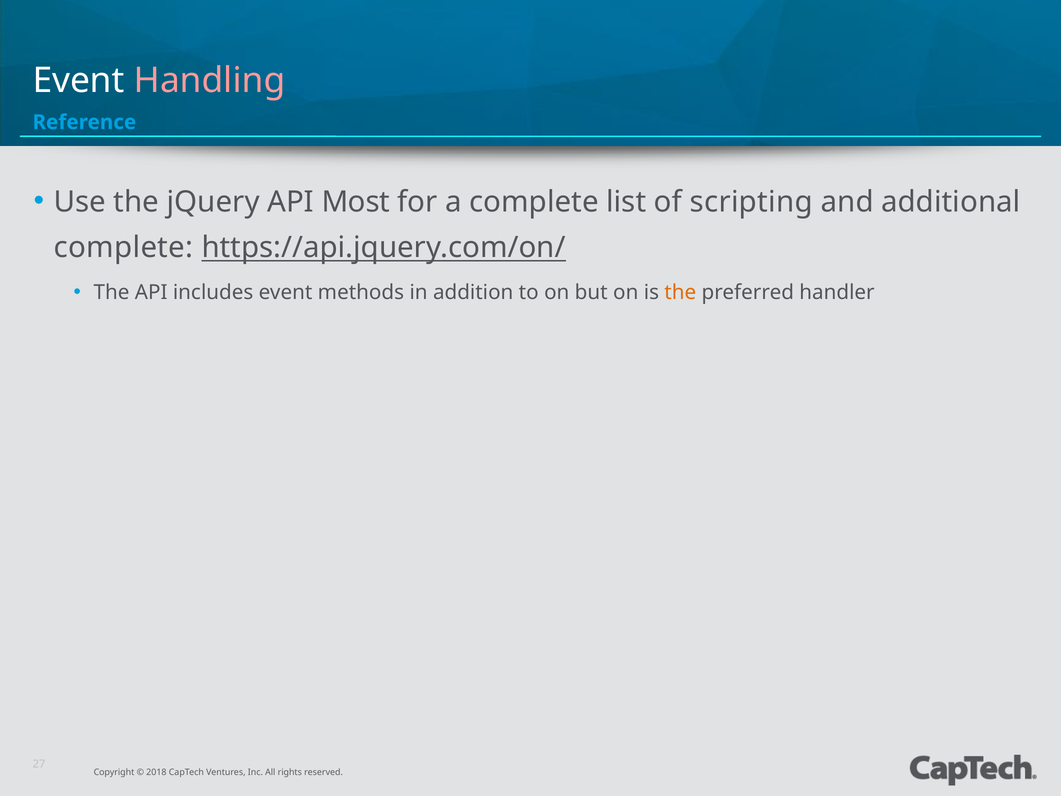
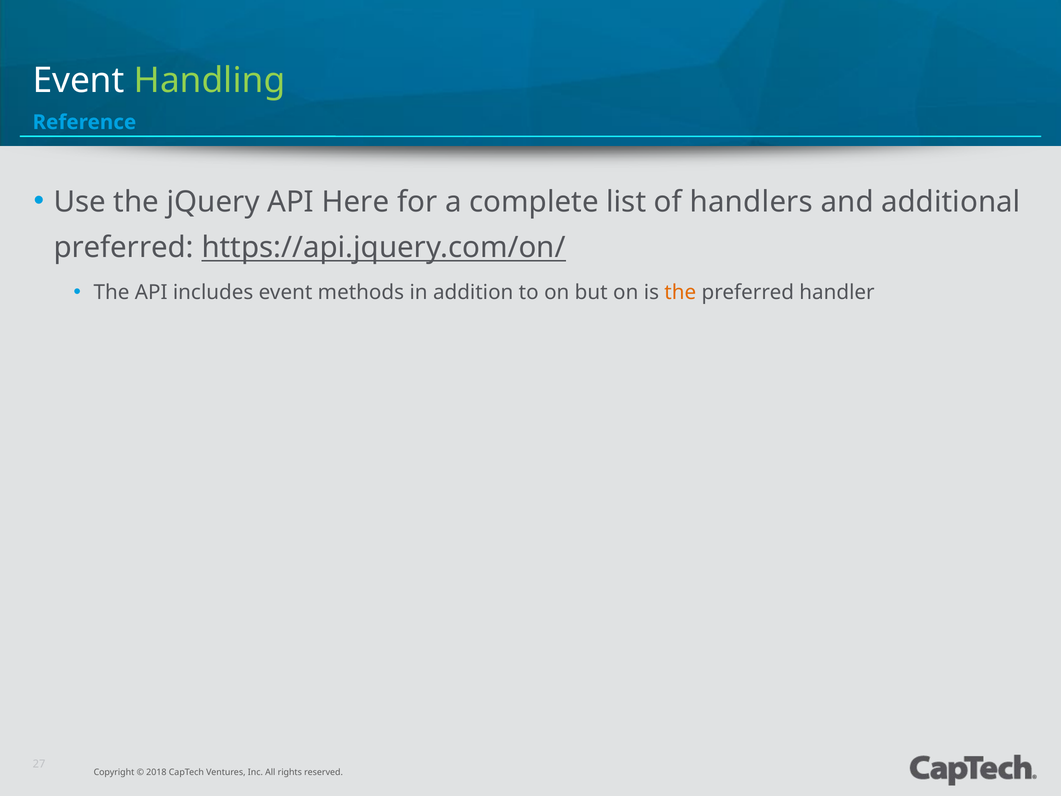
Handling colour: pink -> light green (210, 80)
Most: Most -> Here (356, 202)
scripting: scripting -> handlers (751, 202)
complete: complete -> preferred (124, 247)
